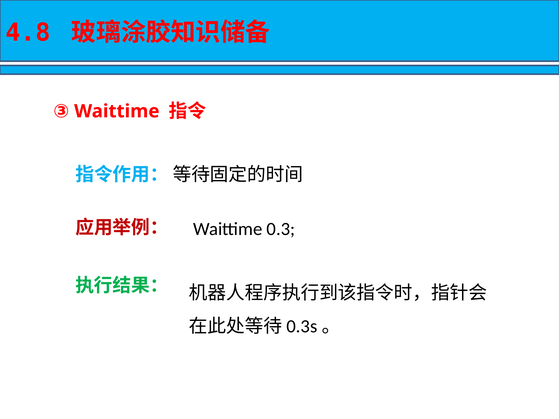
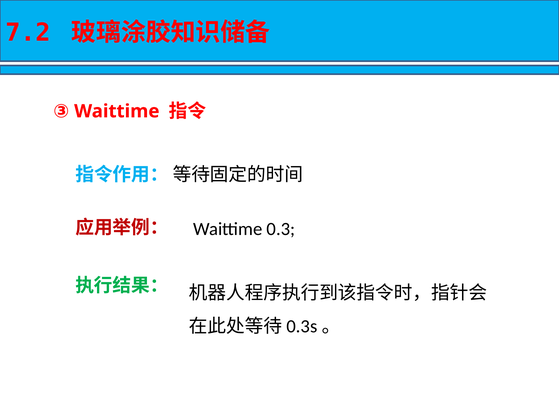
4.8: 4.8 -> 7.2 (28, 32)
